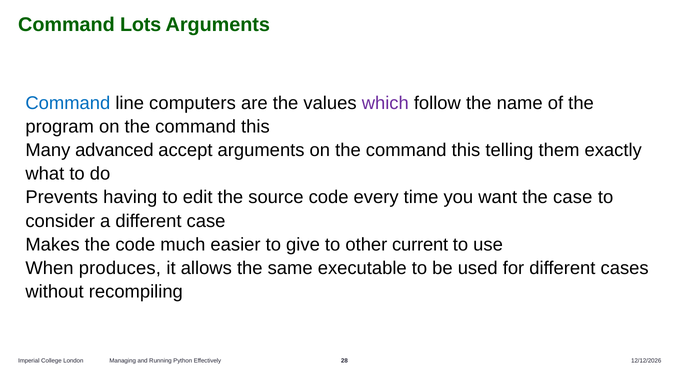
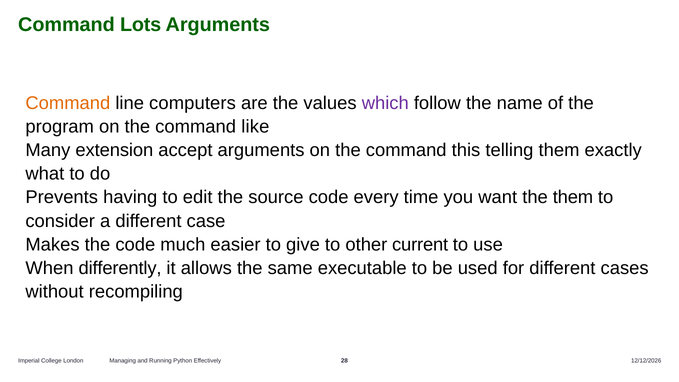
Command colour: blue -> orange (68, 103)
this: this -> like (255, 127)
advanced: advanced -> extension (114, 150)
the case: case -> them (573, 197)
produces: produces -> differently (120, 268)
